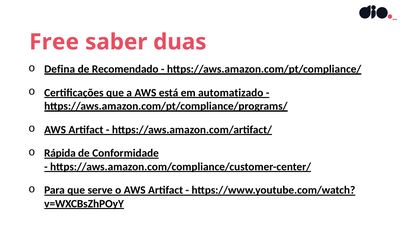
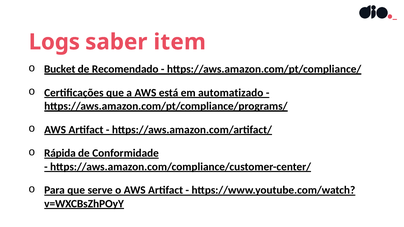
Free: Free -> Logs (54, 42)
duas: duas -> item (180, 42)
Defina: Defina -> Bucket (60, 69)
